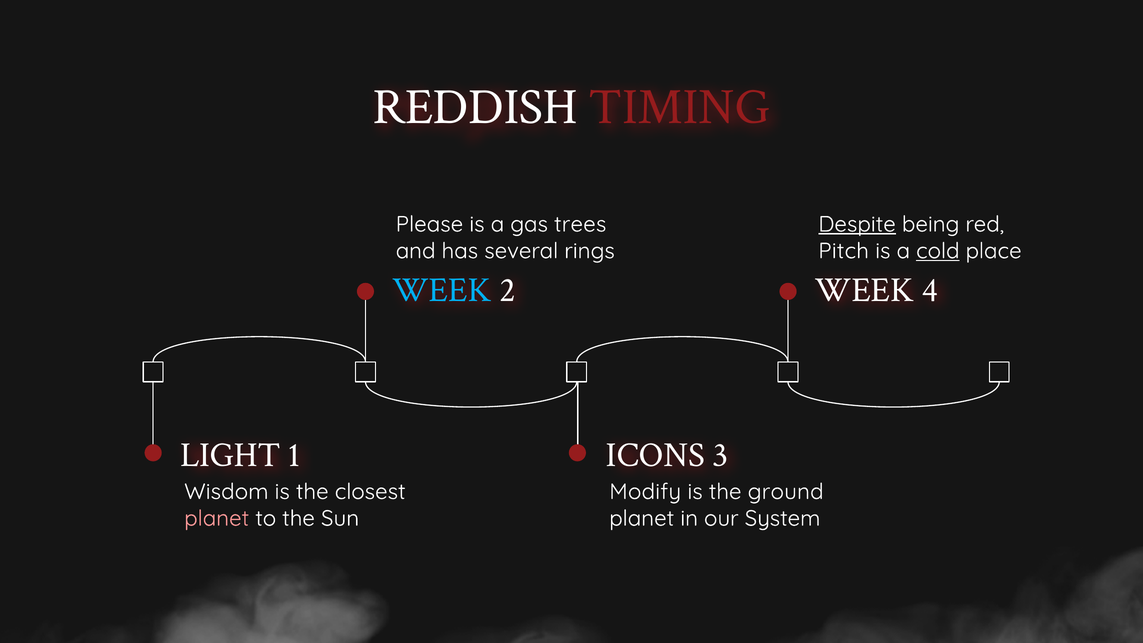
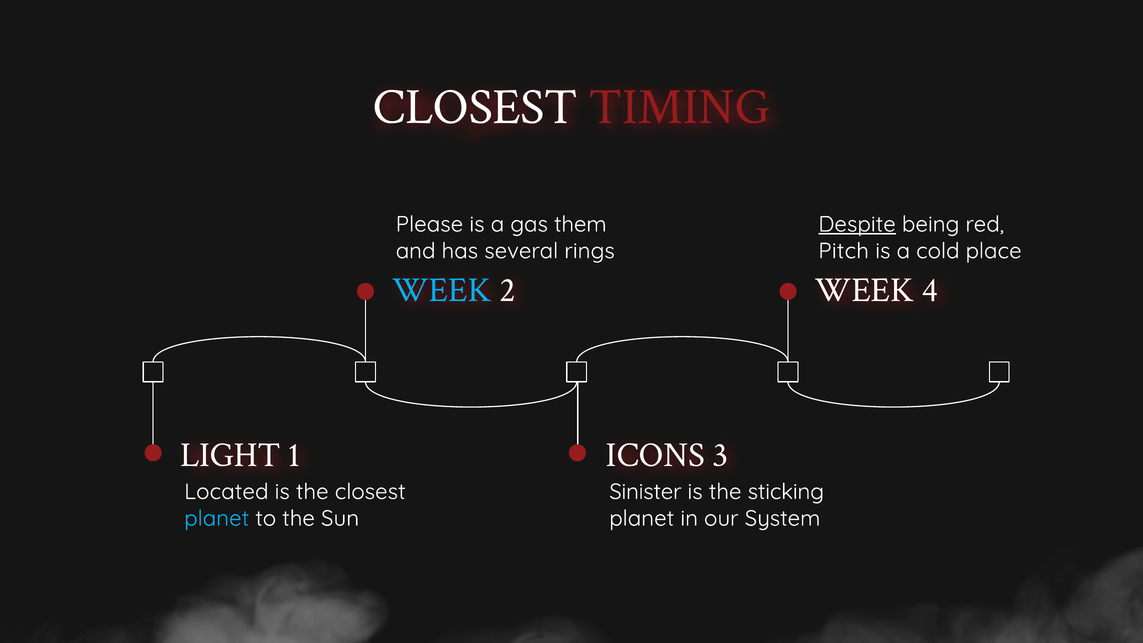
REDDISH: REDDISH -> CLOSEST (475, 107)
trees: trees -> them (580, 224)
cold underline: present -> none (938, 251)
Wisdom: Wisdom -> Located (226, 492)
Modify: Modify -> Sinister (645, 492)
ground: ground -> sticking (786, 492)
planet colour: pink -> light blue (217, 518)
